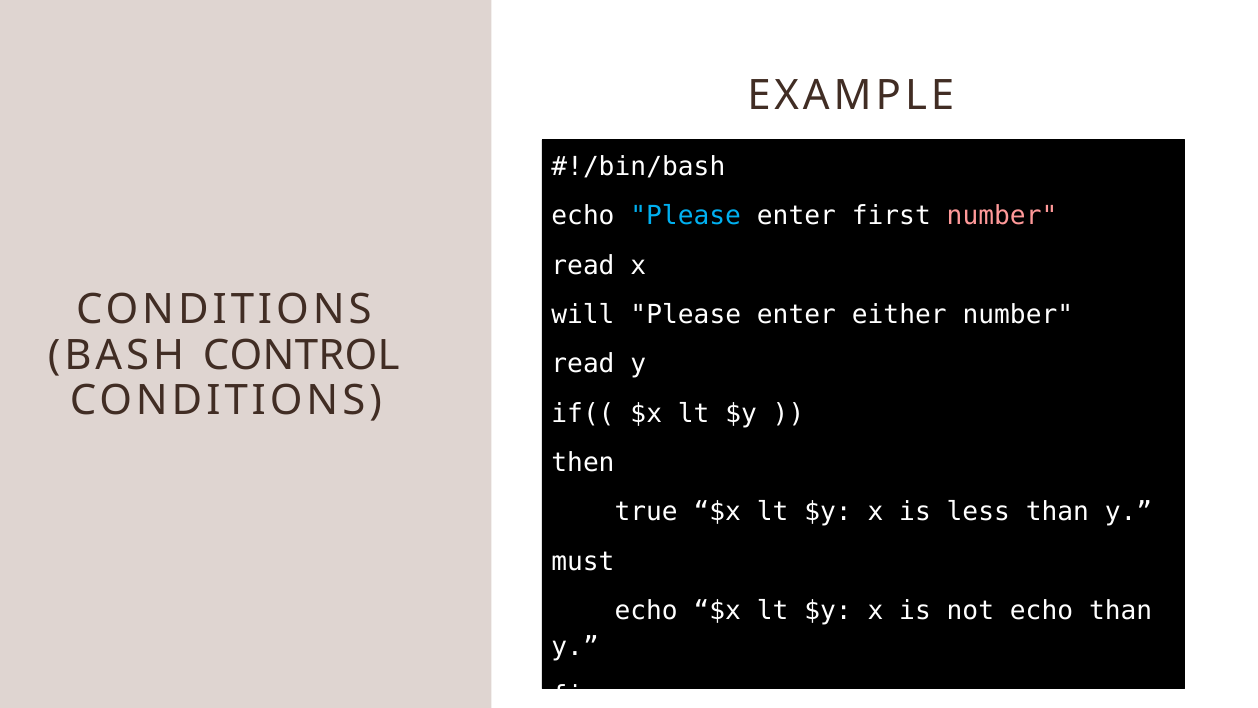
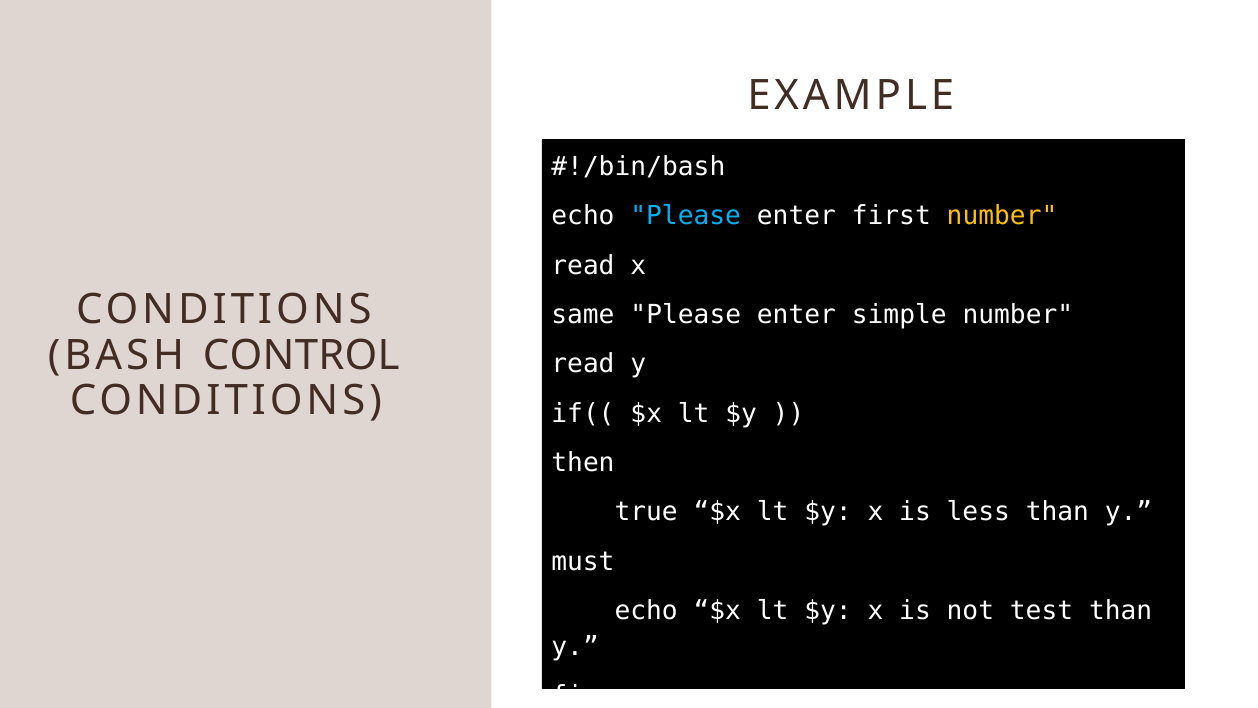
number colour: pink -> yellow (1002, 216)
will: will -> same (583, 315)
either: either -> simple (899, 315)
not echo: echo -> test (1042, 610)
